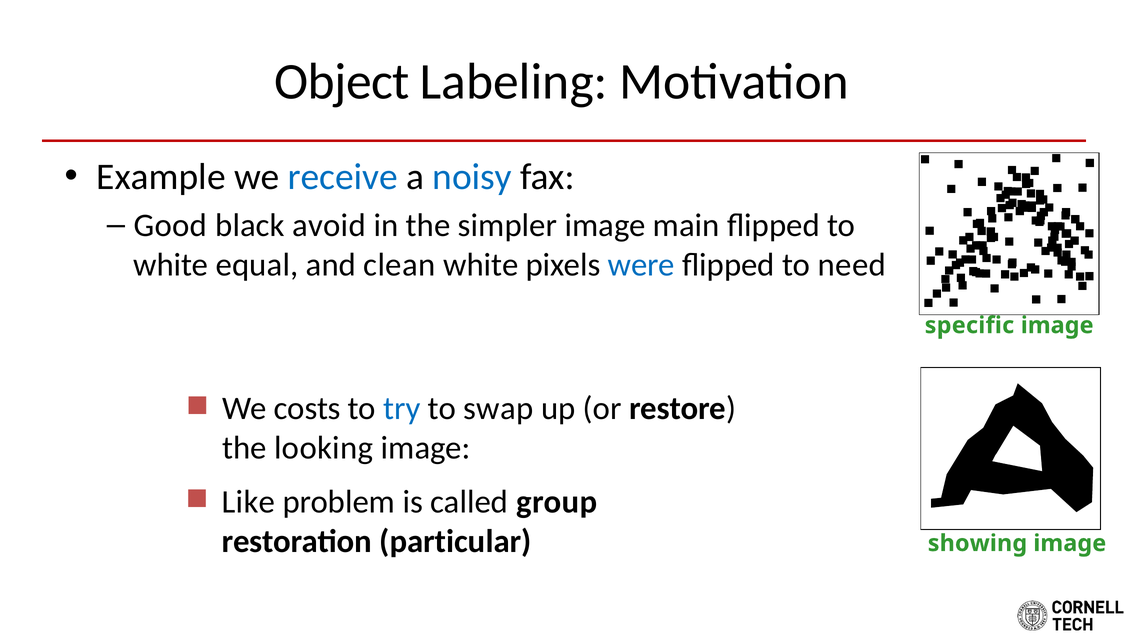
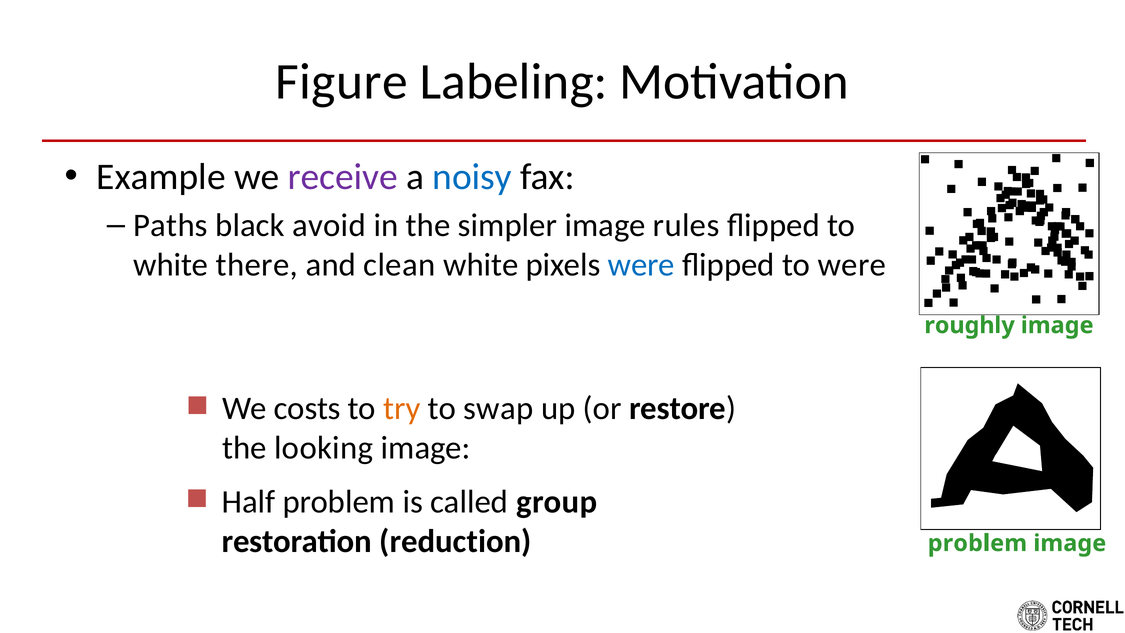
Object: Object -> Figure (341, 82)
receive colour: blue -> purple (343, 177)
Good: Good -> Paths (171, 225)
main: main -> rules (686, 225)
equal: equal -> there (257, 265)
to need: need -> were (852, 265)
specific: specific -> roughly (970, 325)
try colour: blue -> orange (402, 409)
Like: Like -> Half (249, 502)
particular: particular -> reduction (455, 541)
showing: showing -> problem (977, 543)
